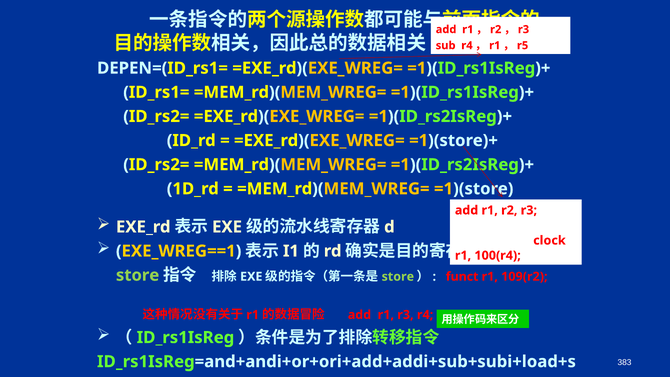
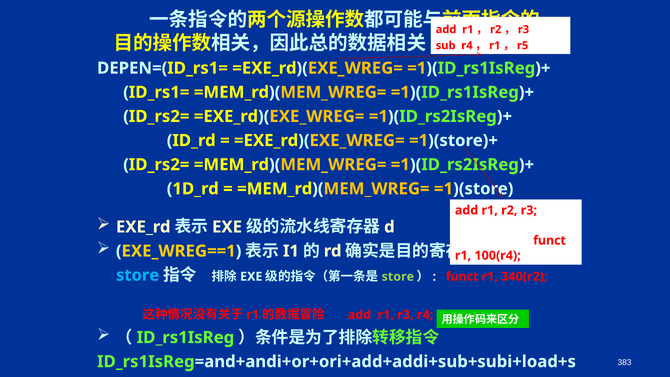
clock: clock -> funct (550, 240)
store colour: light green -> light blue (138, 275)
109(r2: 109(r2 -> 340(r2 (524, 276)
